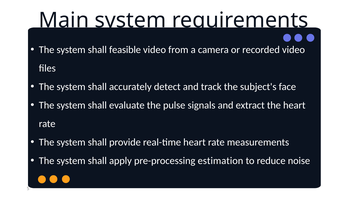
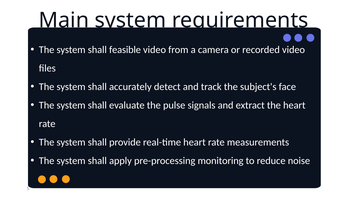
estimation: estimation -> monitoring (221, 161)
